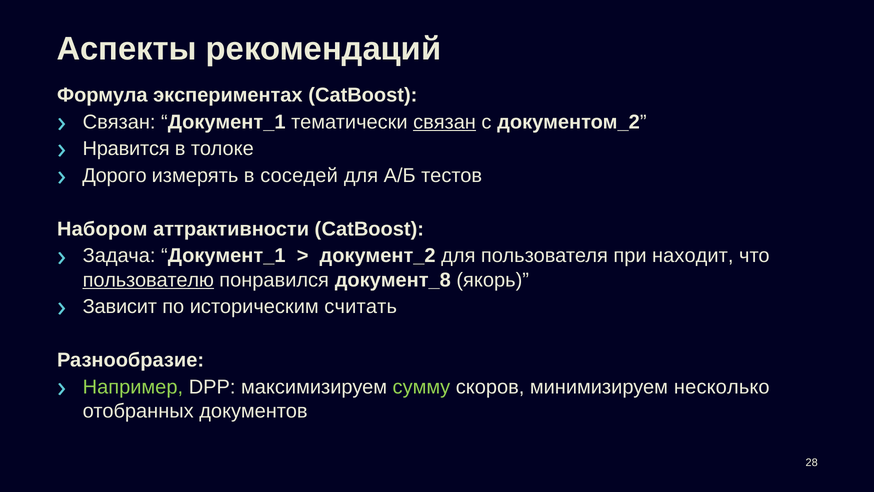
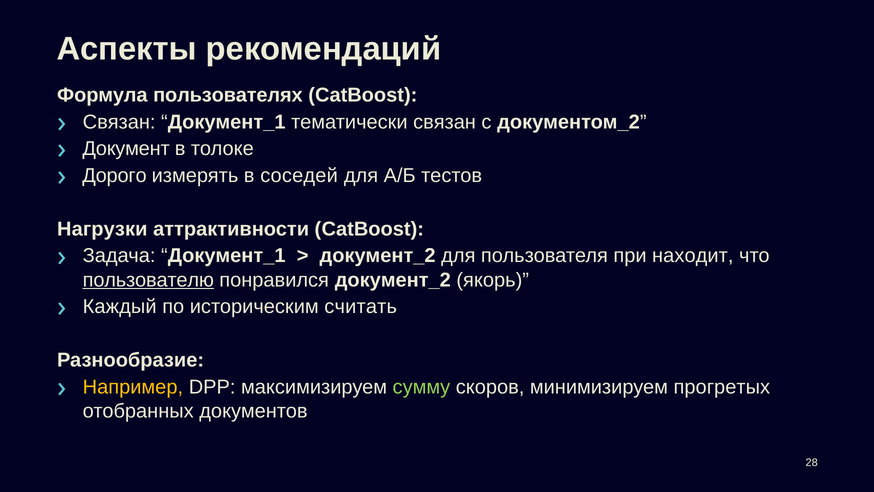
экспериментах: экспериментах -> пользователях (228, 95)
связан underline: present -> none (445, 122)
Нравится: Нравится -> Документ (126, 149)
Набором: Набором -> Нагрузки (102, 229)
понравился документ_8: документ_8 -> документ_2 (393, 280)
Зависит: Зависит -> Каждый (120, 306)
Например colour: light green -> yellow (133, 387)
несколько: несколько -> прогретых (722, 387)
